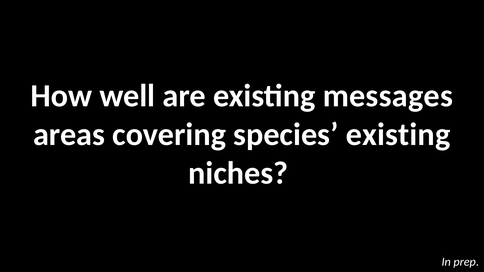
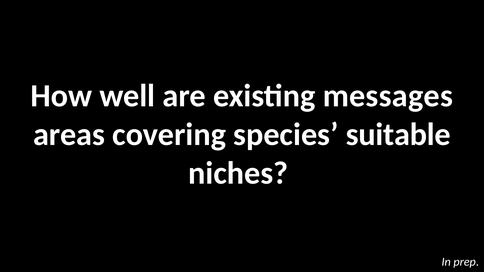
species existing: existing -> suitable (398, 135)
